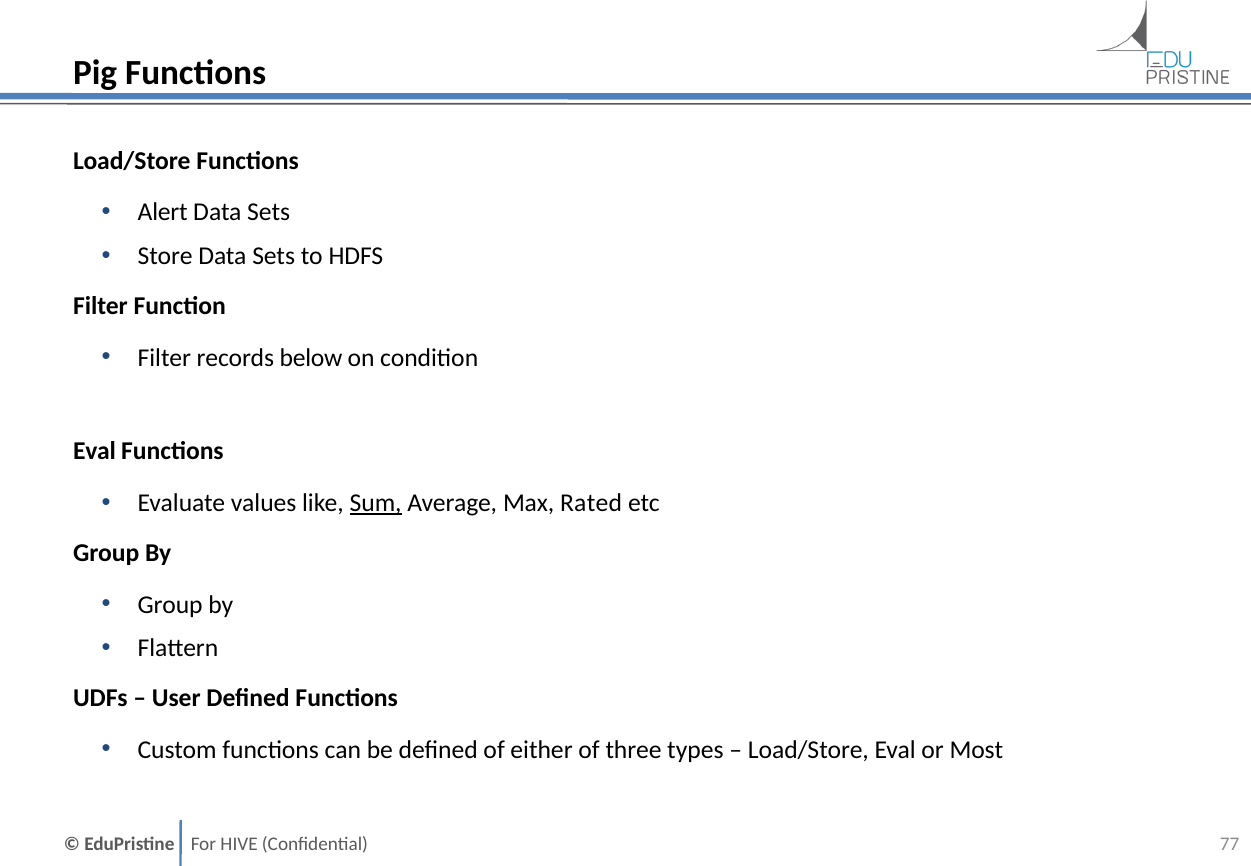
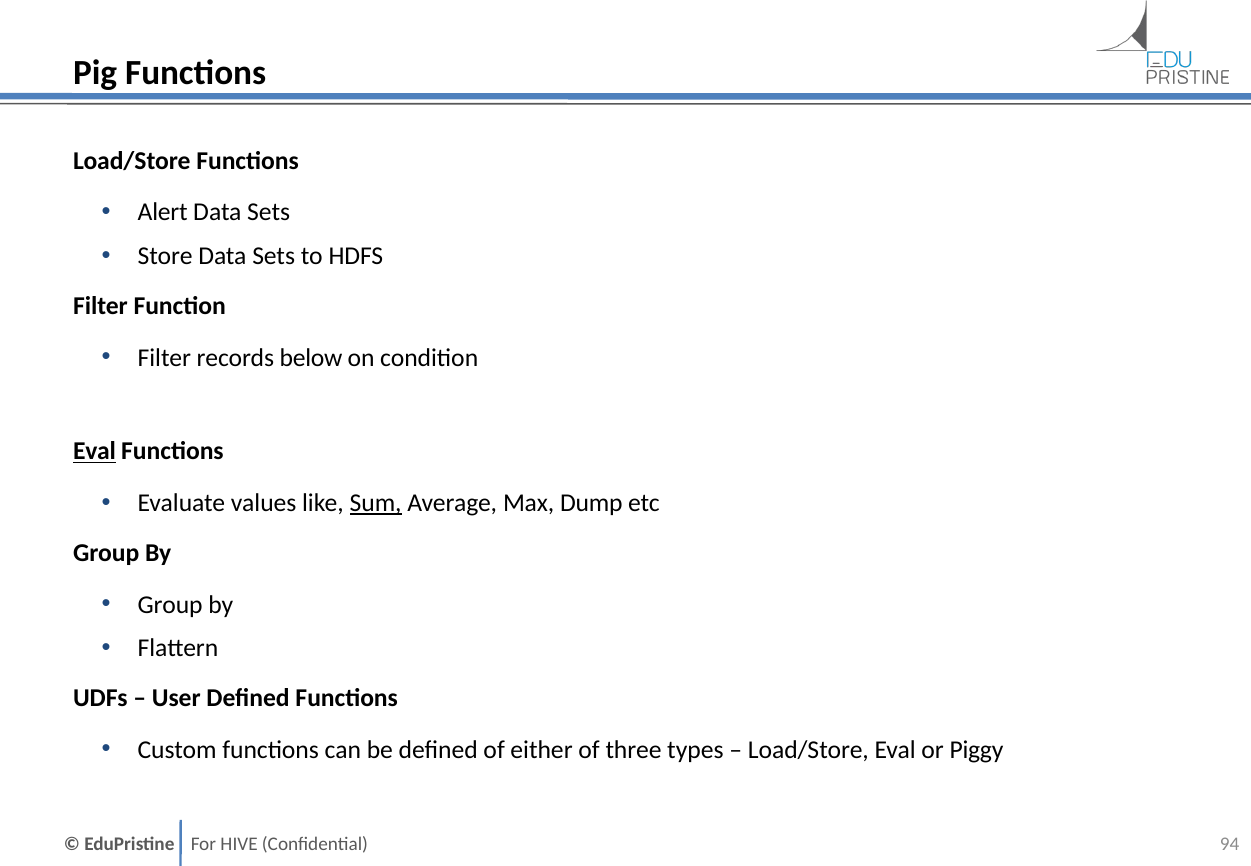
Eval underline: none -> present (94, 451)
Rated: Rated -> Dump (591, 503)
Most: Most -> Piggy (976, 750)
77: 77 -> 94 (1230, 844)
